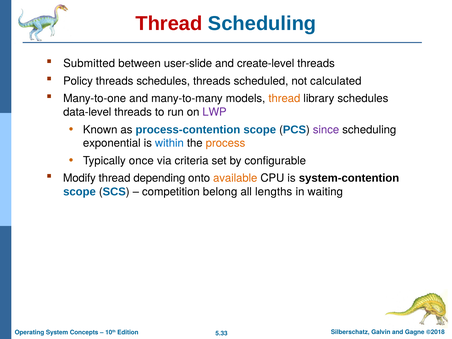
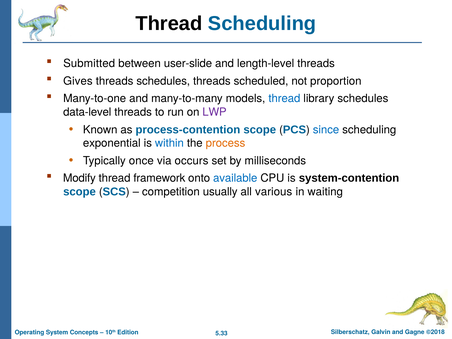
Thread colour: red -> black (169, 23)
create-level: create-level -> length-level (266, 64)
Policy: Policy -> Gives (78, 81)
calculated: calculated -> proportion (336, 81)
thread colour: orange -> blue (284, 99)
since colour: purple -> blue (326, 130)
criteria: criteria -> occurs (192, 161)
configurable: configurable -> milliseconds (275, 161)
depending: depending -> framework (159, 178)
available colour: orange -> blue (235, 178)
belong: belong -> usually (220, 192)
lengths: lengths -> various (274, 192)
